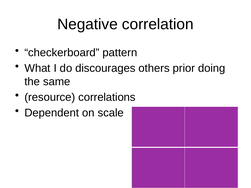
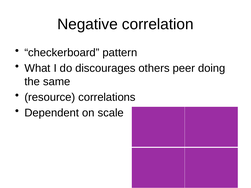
prior: prior -> peer (184, 68)
